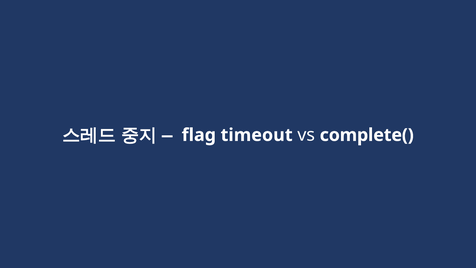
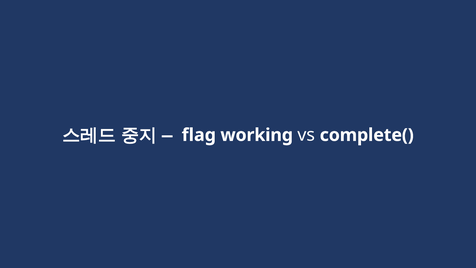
timeout: timeout -> working (257, 135)
